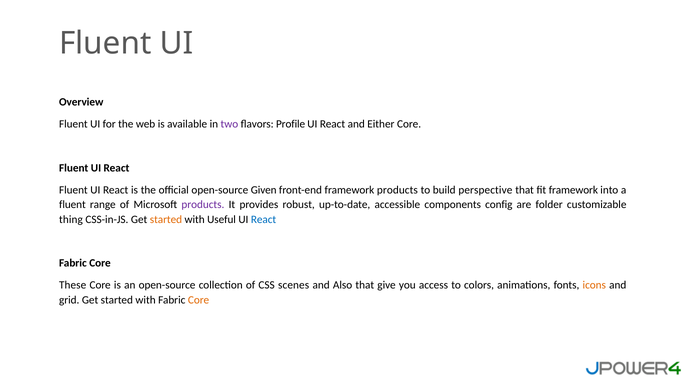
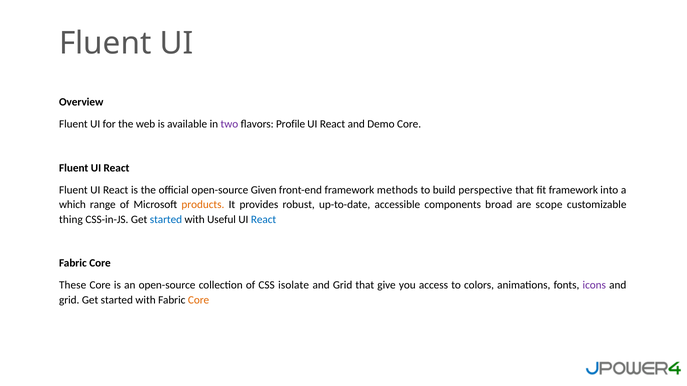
Either: Either -> Demo (381, 124)
framework products: products -> methods (397, 190)
fluent: fluent -> which (72, 205)
products colour: purple -> orange (203, 205)
config: config -> broad (499, 205)
folder: folder -> scope (549, 205)
started colour: orange -> blue (166, 220)
scenes: scenes -> isolate (294, 285)
Also: Also -> Grid (343, 285)
icons colour: orange -> purple (594, 285)
